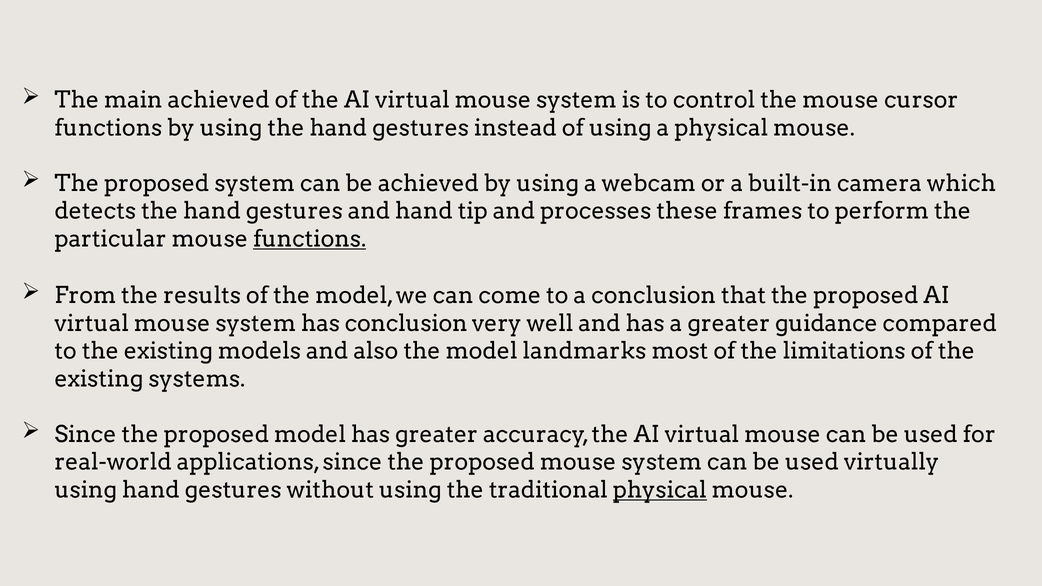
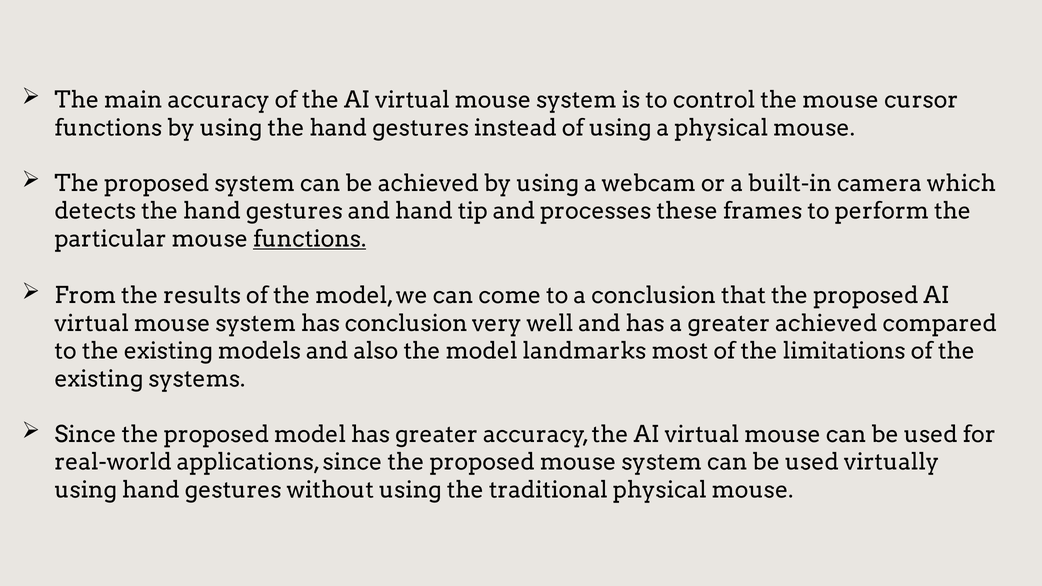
main achieved: achieved -> accuracy (219, 100)
greater guidance: guidance -> achieved (826, 324)
physical underline: present -> none (660, 490)
